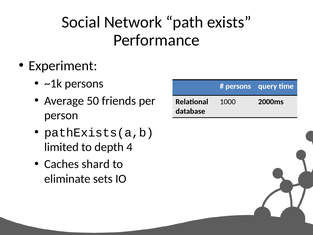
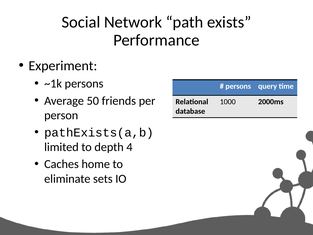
shard: shard -> home (96, 164)
